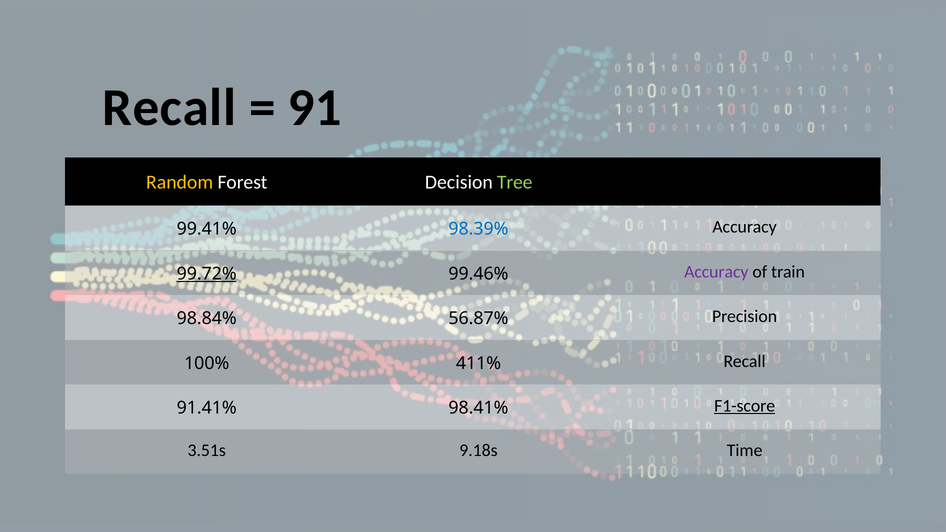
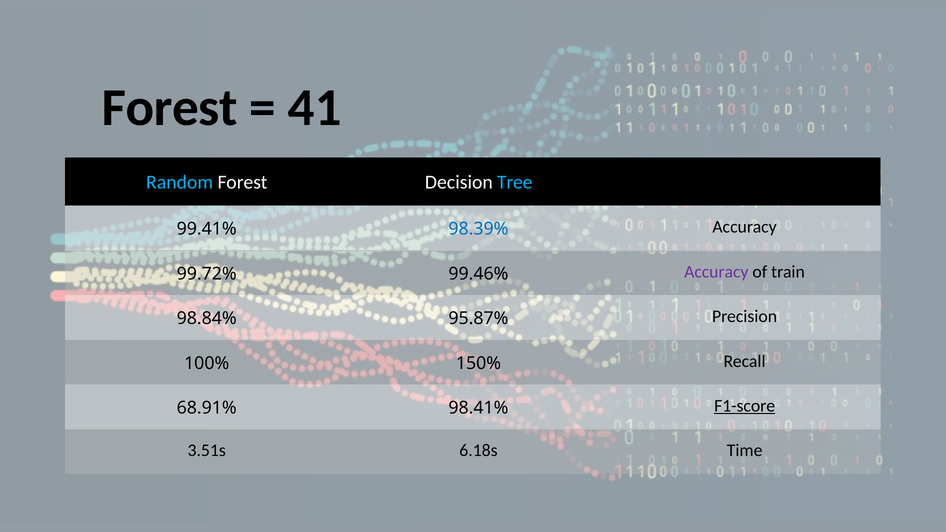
Recall: Recall -> Forest (170, 108)
91: 91 -> 41 (315, 108)
Random colour: yellow -> light blue (180, 182)
Tree colour: light green -> light blue (515, 182)
99.72% underline: present -> none (207, 274)
56.87%: 56.87% -> 95.87% (478, 319)
411%: 411% -> 150% (478, 363)
91.41%: 91.41% -> 68.91% (207, 408)
9.18s: 9.18s -> 6.18s (478, 451)
